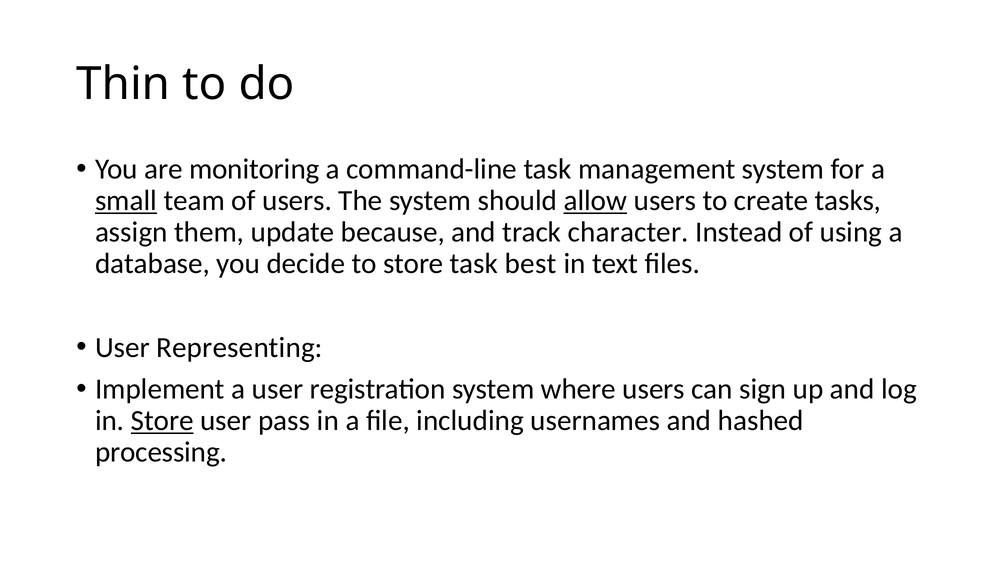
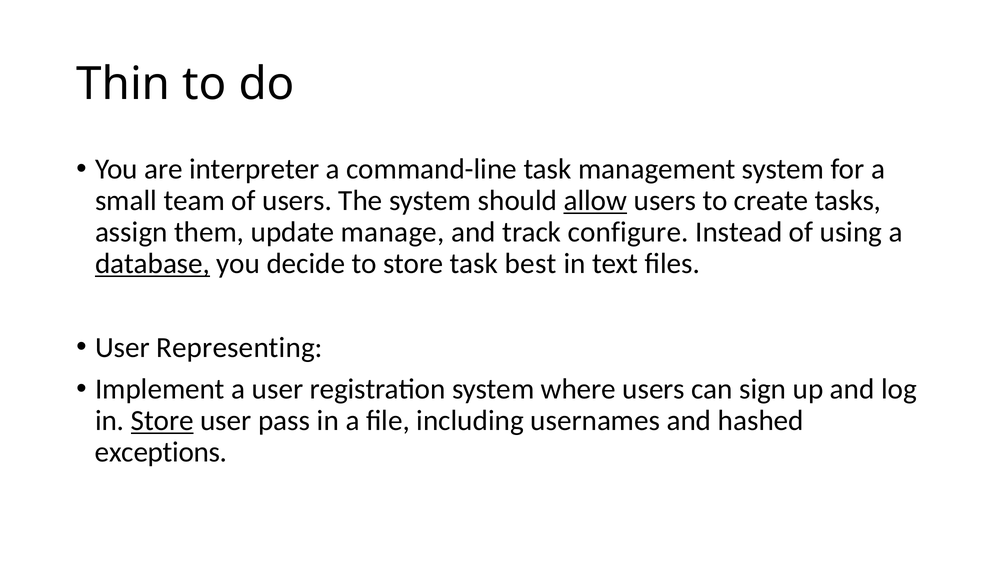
monitoring: monitoring -> interpreter (254, 169)
small underline: present -> none (126, 201)
because: because -> manage (393, 232)
character: character -> configure (628, 232)
database underline: none -> present (152, 264)
processing: processing -> exceptions (161, 452)
